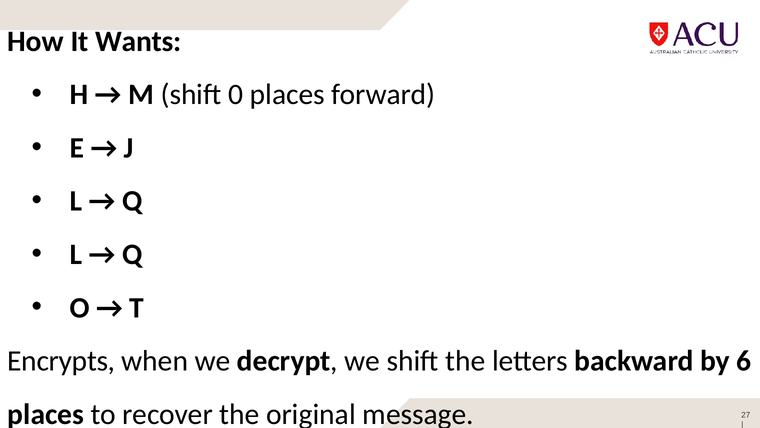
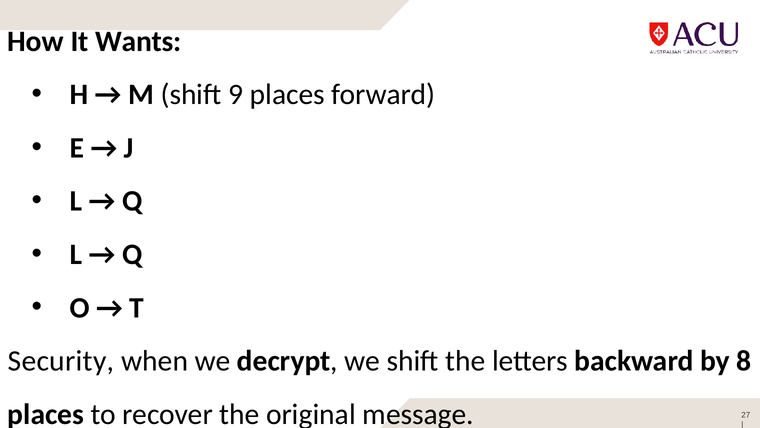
0: 0 -> 9 (236, 94)
Encrypts: Encrypts -> Security (61, 361)
6: 6 -> 8 (744, 361)
